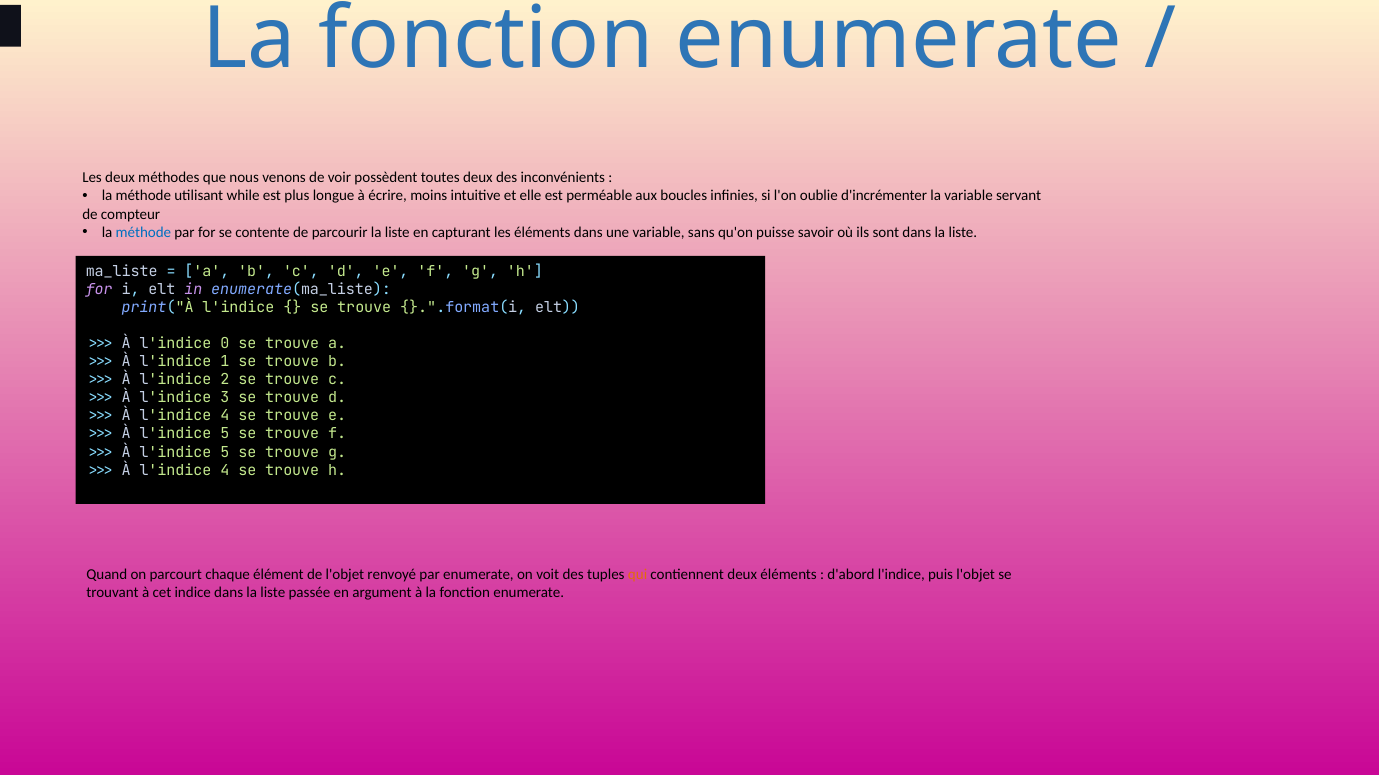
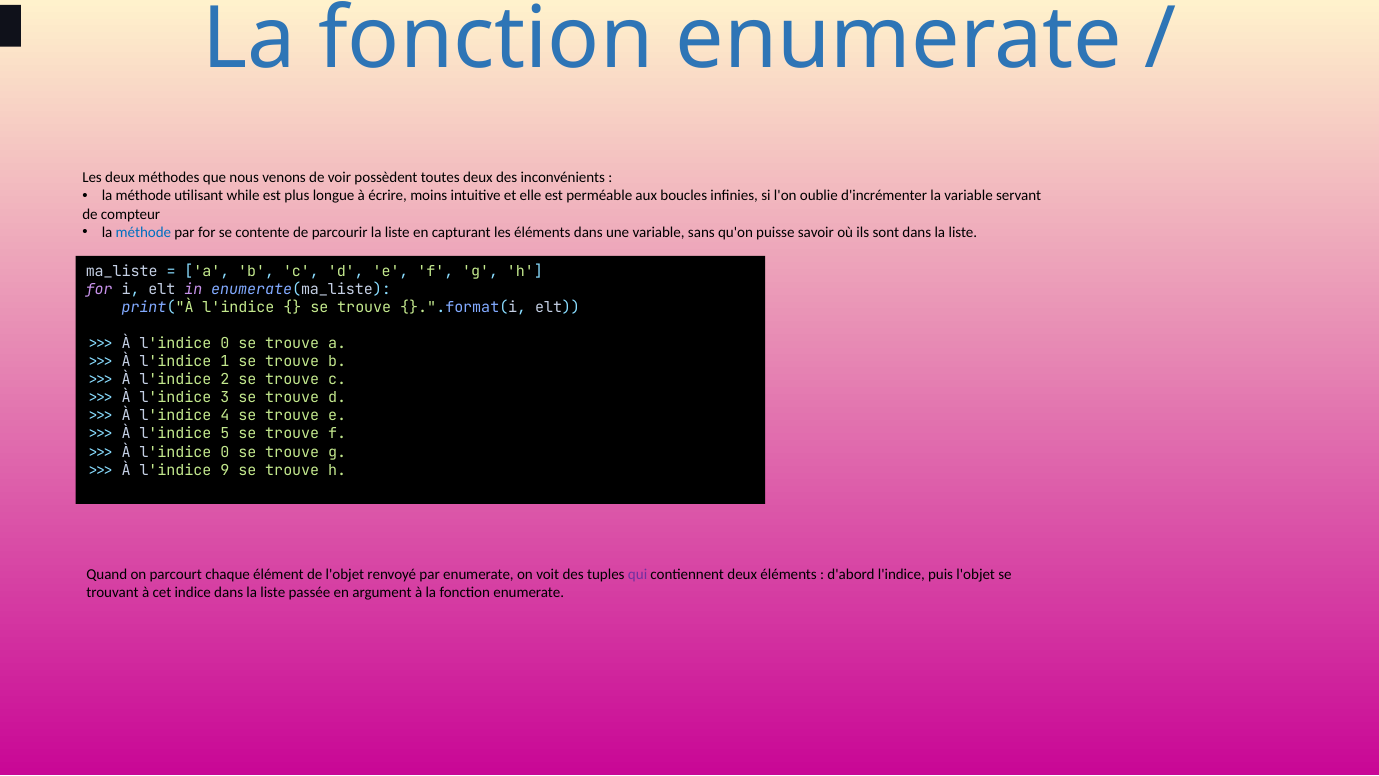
5: 5 -> 0 (225, 452)
4: 4 -> 9 (225, 470)
qui colour: orange -> purple (638, 574)
